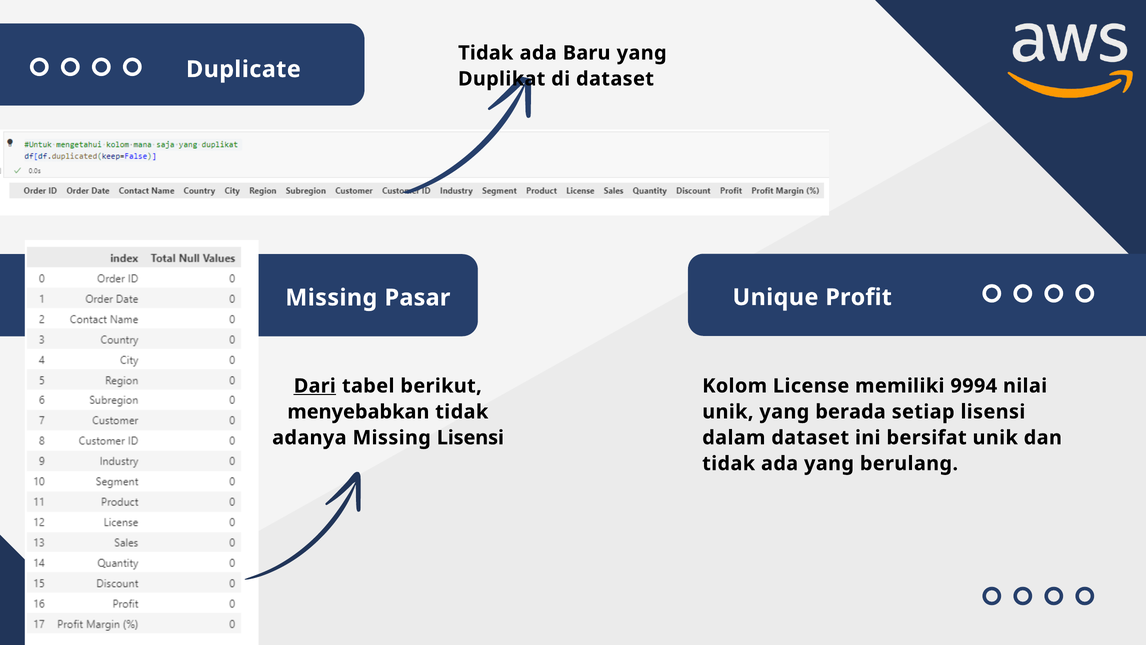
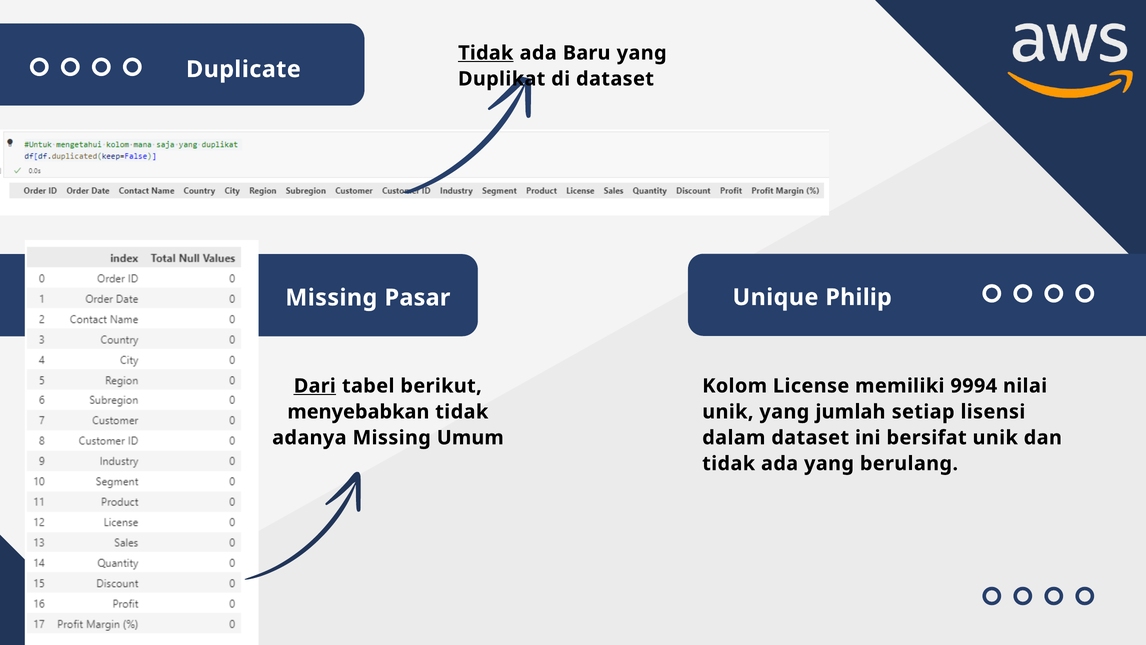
Tidak underline: none -> present (486, 53)
Profit: Profit -> Philip (859, 297)
berada: berada -> jumlah (850, 412)
Missing Lisensi: Lisensi -> Umum (470, 437)
